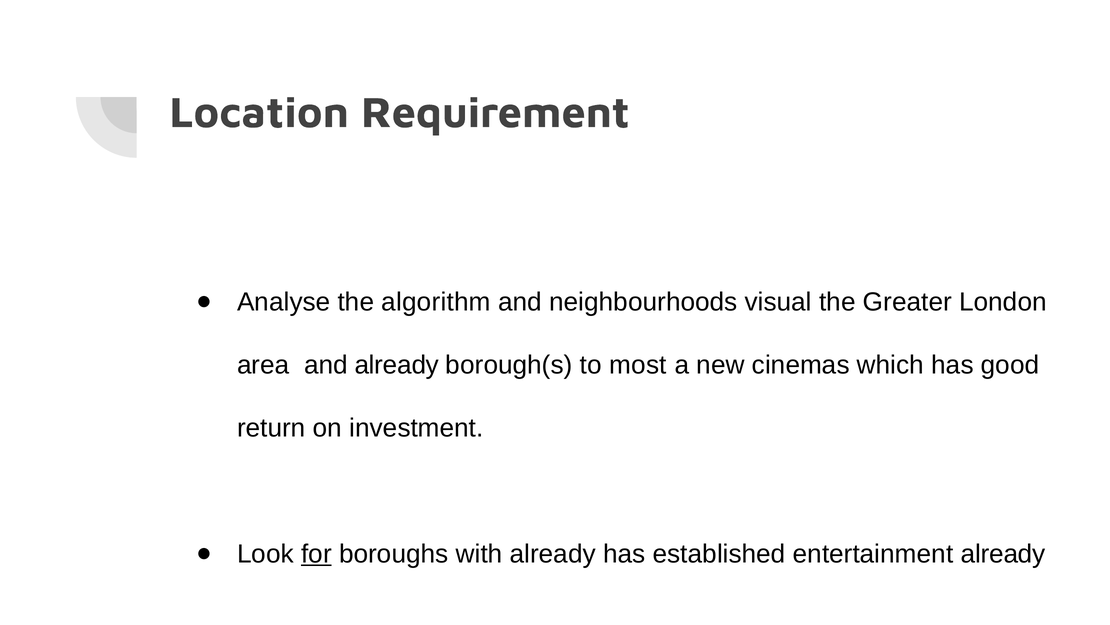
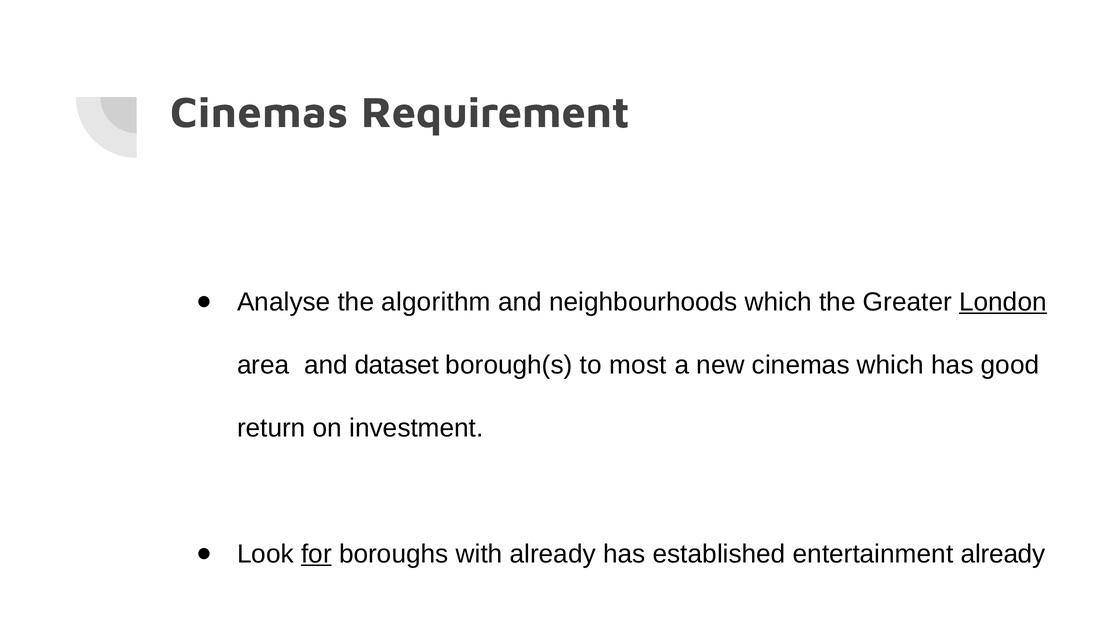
Location: Location -> Cinemas (259, 113)
neighbourhoods visual: visual -> which (778, 302)
London underline: none -> present (1003, 302)
and already: already -> dataset (397, 365)
